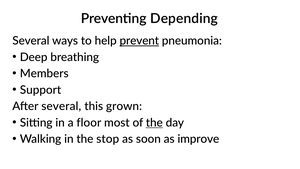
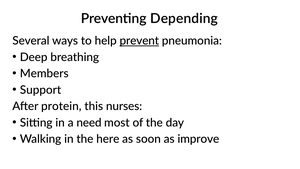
After several: several -> protein (61, 106)
grown: grown -> nurses (124, 106)
floor: floor -> need (89, 123)
the underline: present -> none (154, 123)
stop: stop -> here (108, 139)
